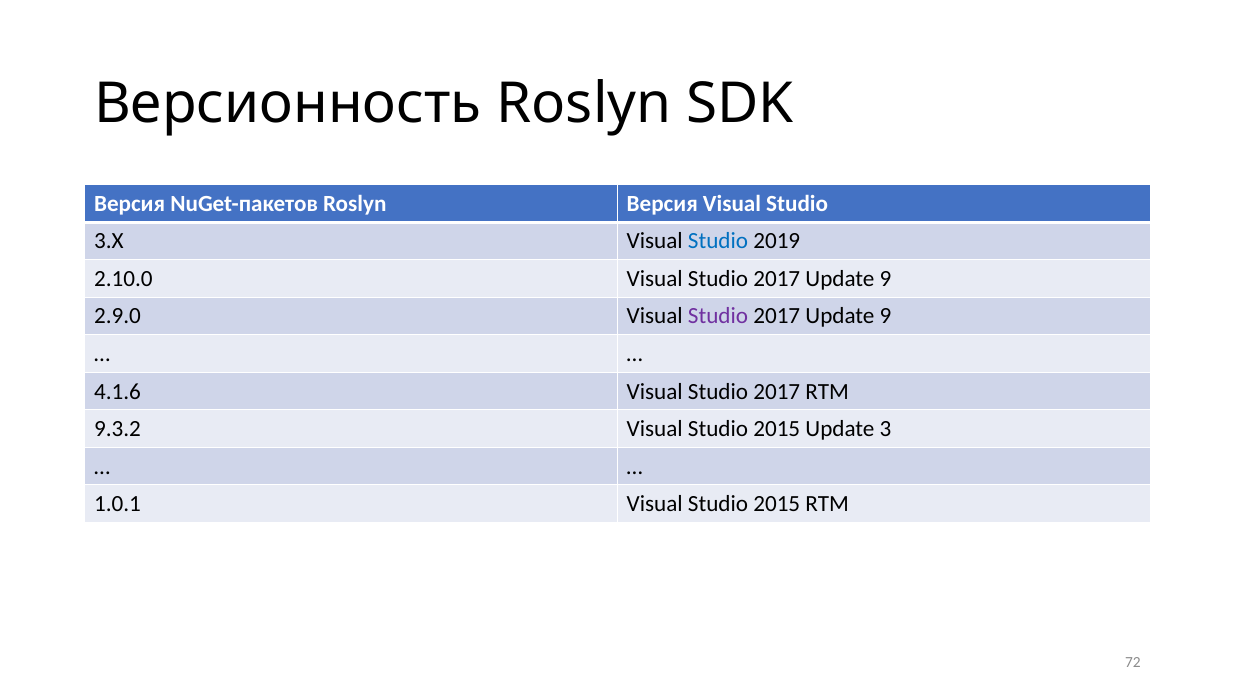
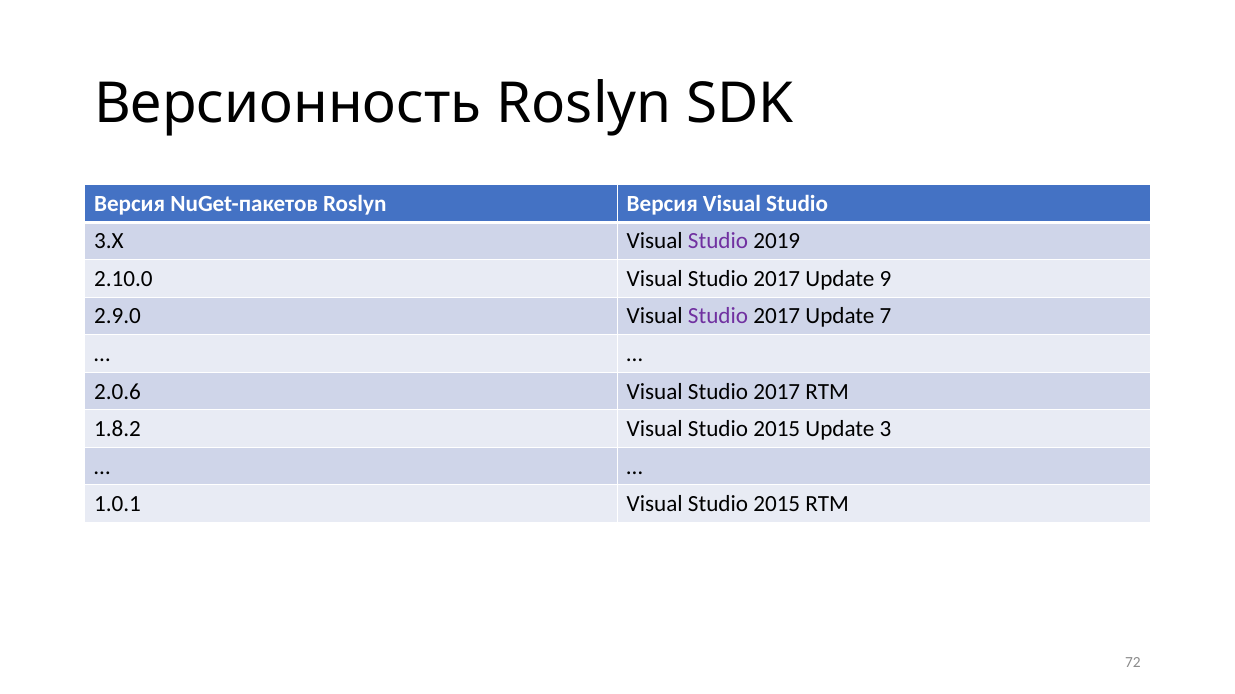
Studio colour: blue -> purple (718, 242)
9: 9 -> 7 (885, 317)
4.1.6: 4.1.6 -> 2.0.6 (118, 392)
9.3.2: 9.3.2 -> 1.8.2 (118, 429)
